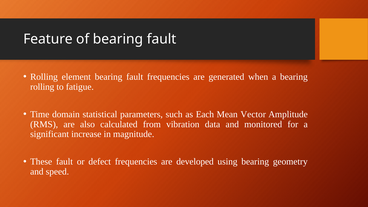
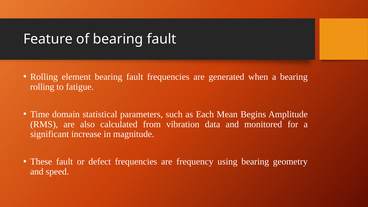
Vector: Vector -> Begins (253, 114)
developed: developed -> frequency (195, 162)
